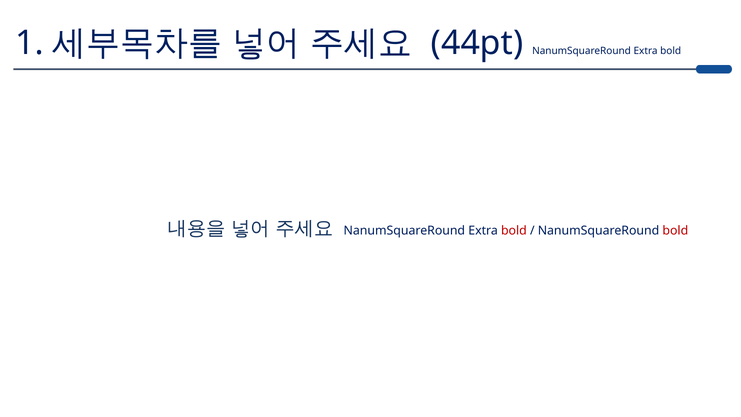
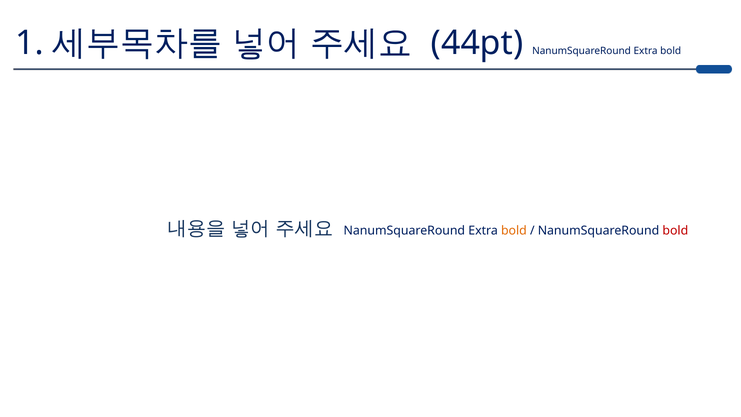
bold colour: red -> orange (514, 231)
